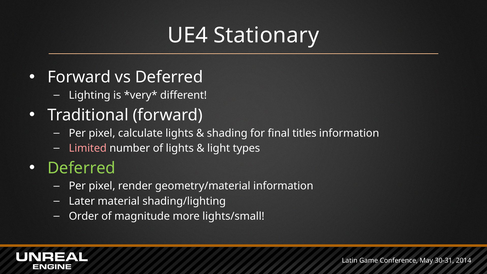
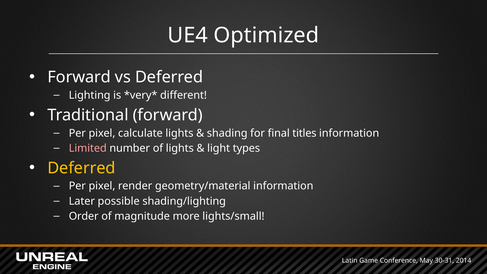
Stationary: Stationary -> Optimized (266, 35)
Deferred colour: light green -> yellow (81, 168)
material: material -> possible (119, 201)
